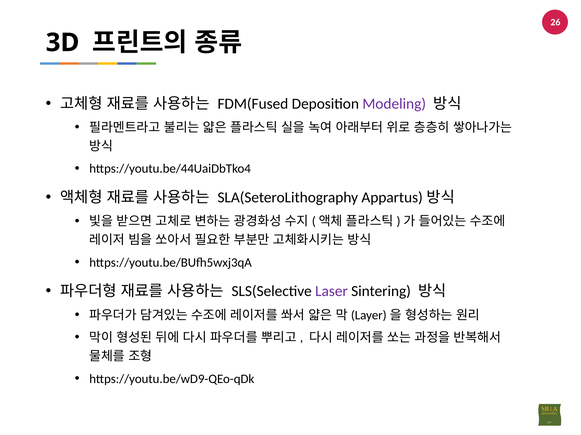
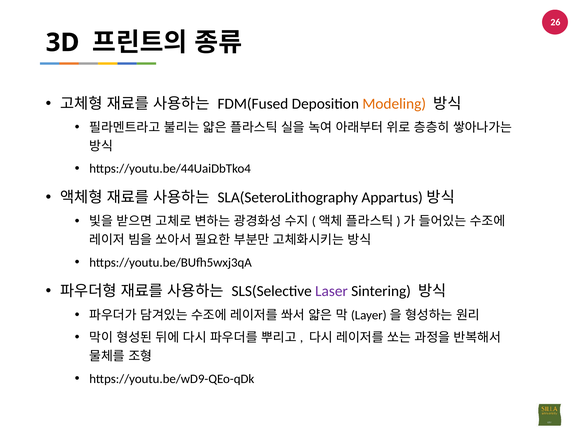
Modeling colour: purple -> orange (394, 104)
